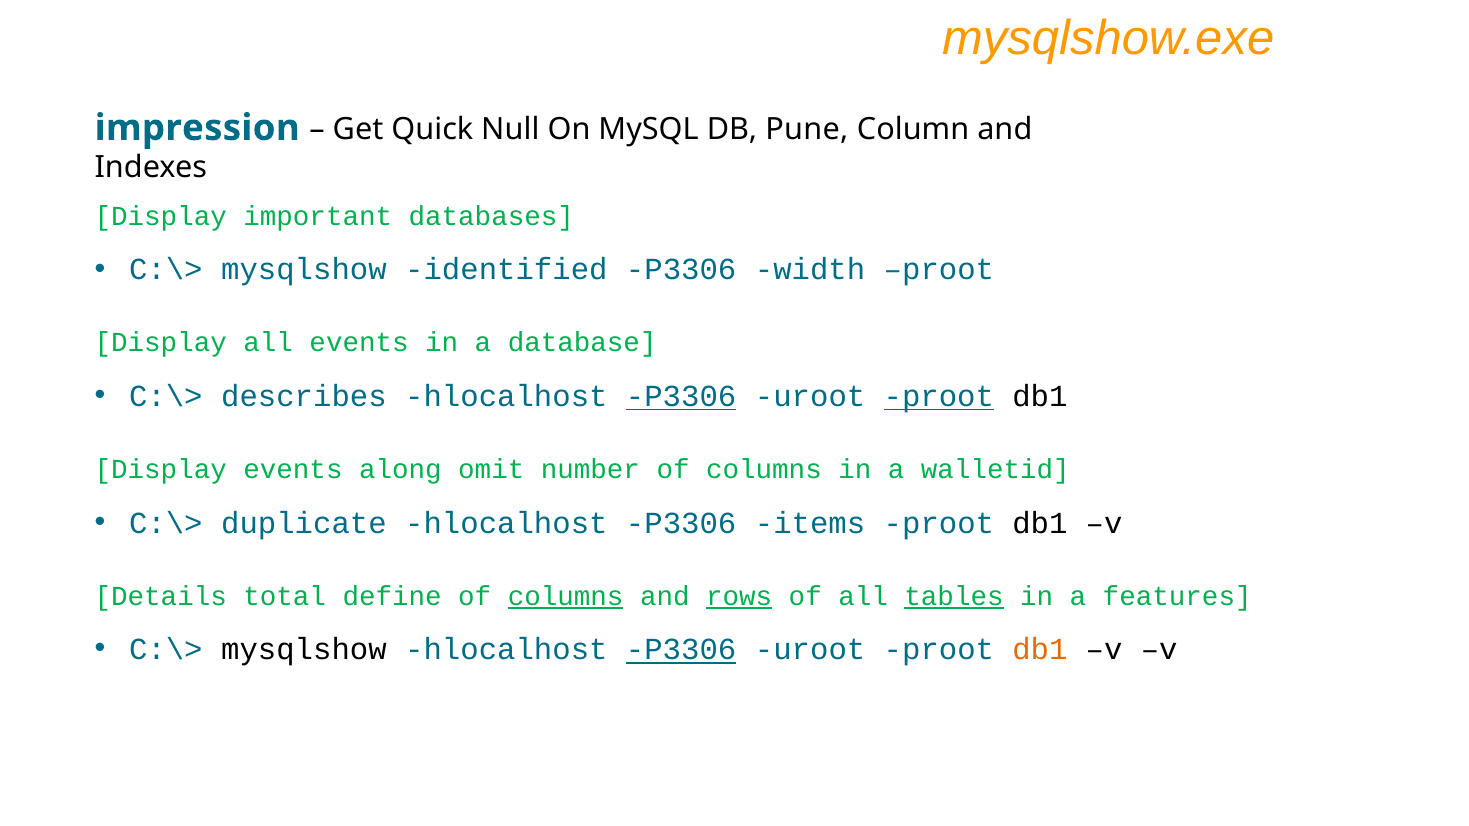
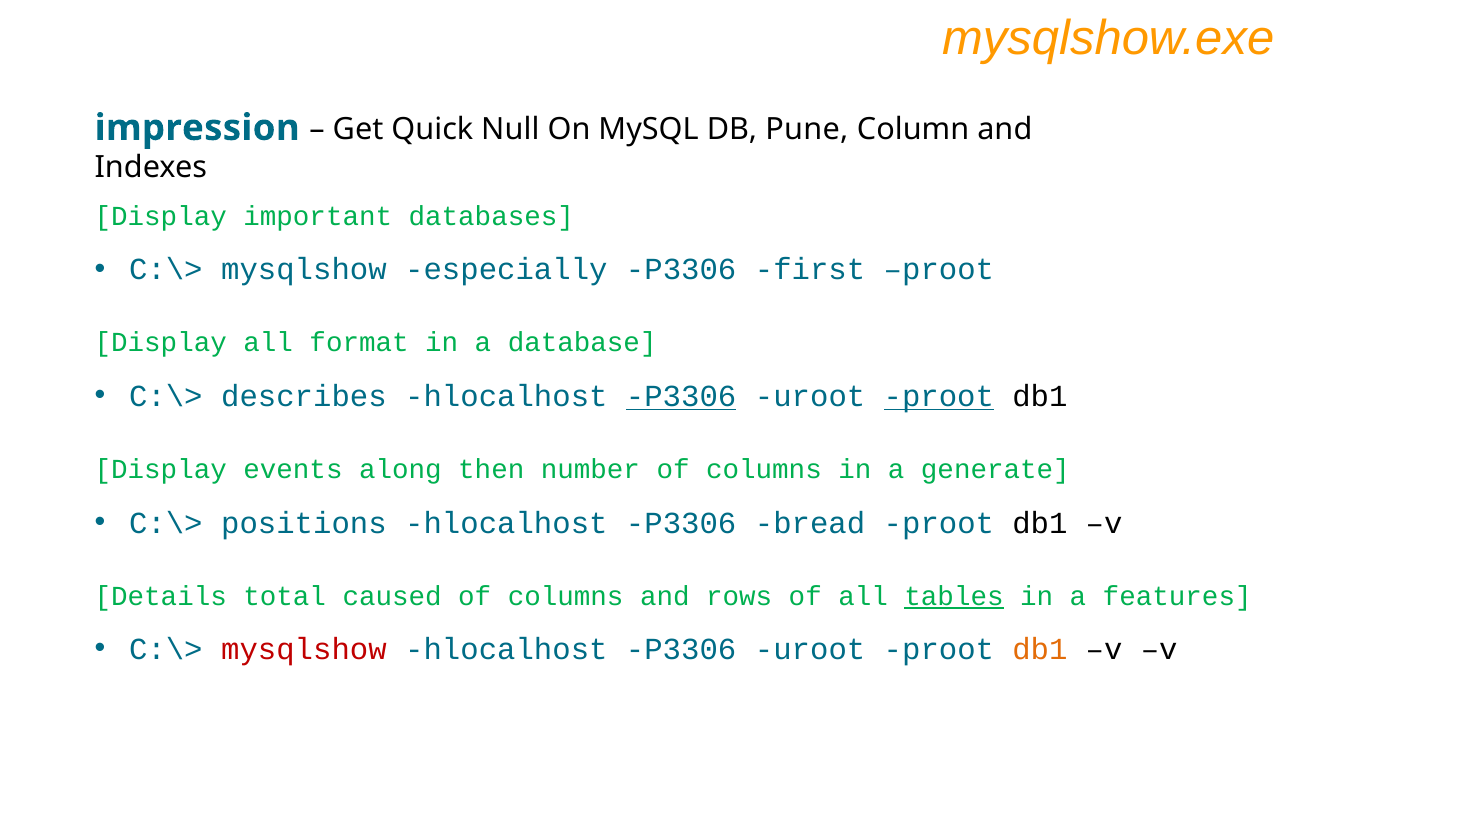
identified: identified -> especially (506, 270)
width: width -> first (810, 270)
all events: events -> format (359, 343)
omit: omit -> then (491, 470)
walletid: walletid -> generate (995, 470)
duplicate: duplicate -> positions (304, 523)
items: items -> bread (810, 523)
define: define -> caused (392, 596)
columns underline: present -> none (566, 596)
rows underline: present -> none (739, 596)
mysqlshow colour: black -> red (304, 650)
P3306 underline: present -> none (681, 650)
